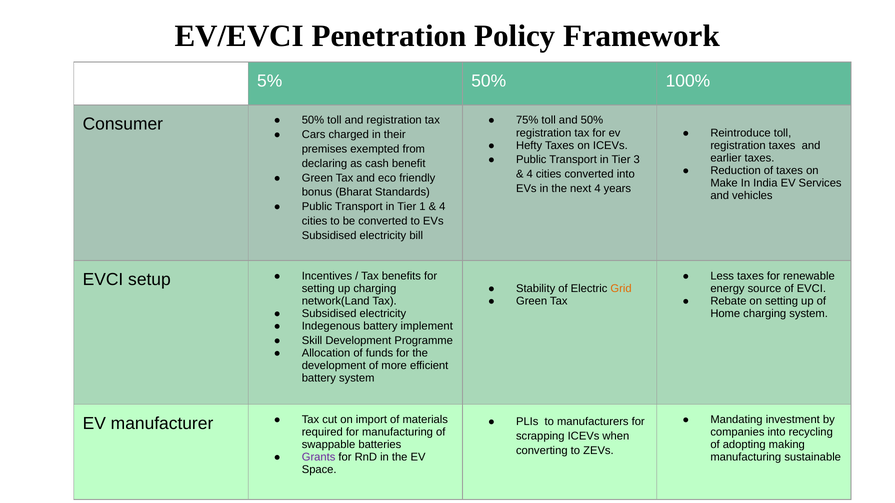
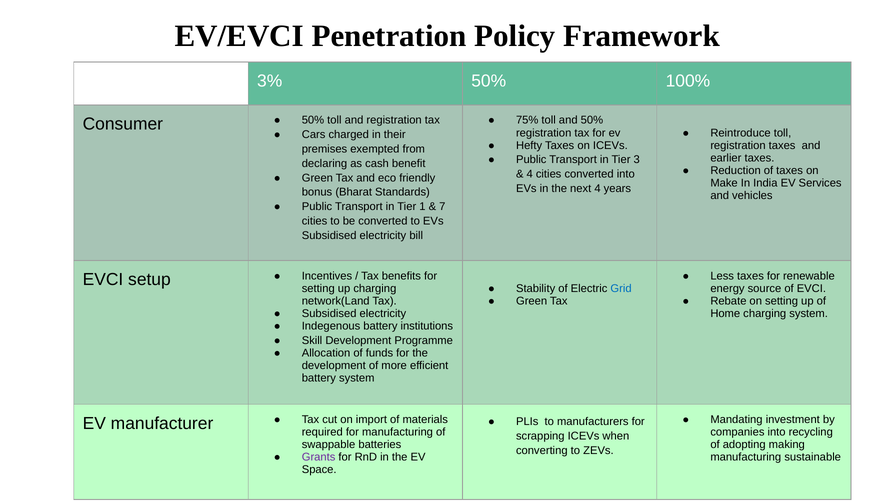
5%: 5% -> 3% (270, 81)
4: 4 -> 7 (442, 207)
Grid colour: orange -> blue (621, 289)
implement: implement -> institutions (427, 326)
